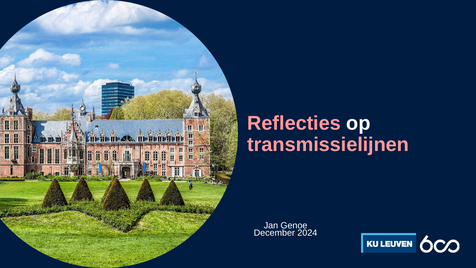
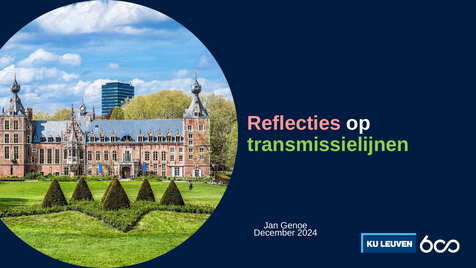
transmissielijnen colour: pink -> light green (328, 144)
